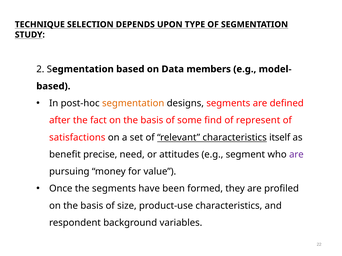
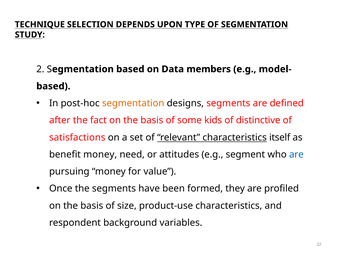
find: find -> kids (213, 121)
represent: represent -> distinctive (258, 121)
benefit precise: precise -> money (100, 155)
are colour: purple -> blue (296, 155)
